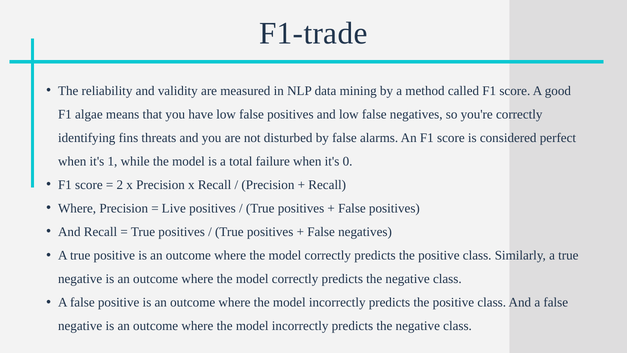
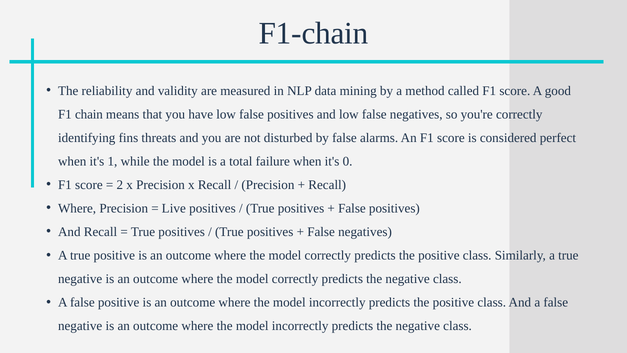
F1-trade: F1-trade -> F1-chain (314, 33)
algae: algae -> chain (89, 114)
